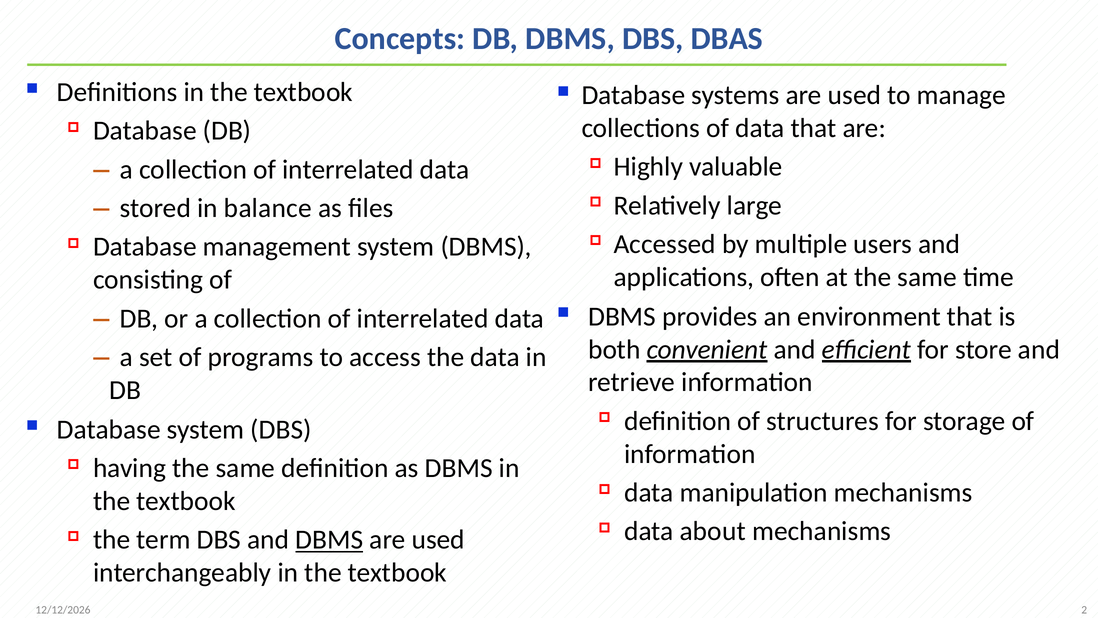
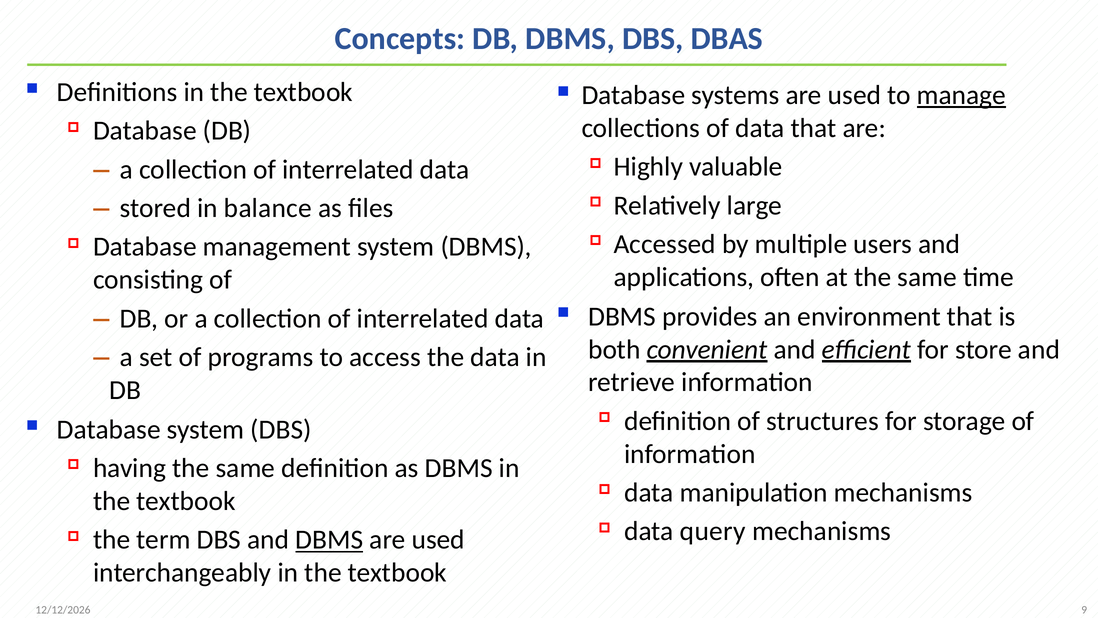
manage underline: none -> present (961, 95)
about: about -> query (713, 531)
2: 2 -> 9 (1084, 610)
